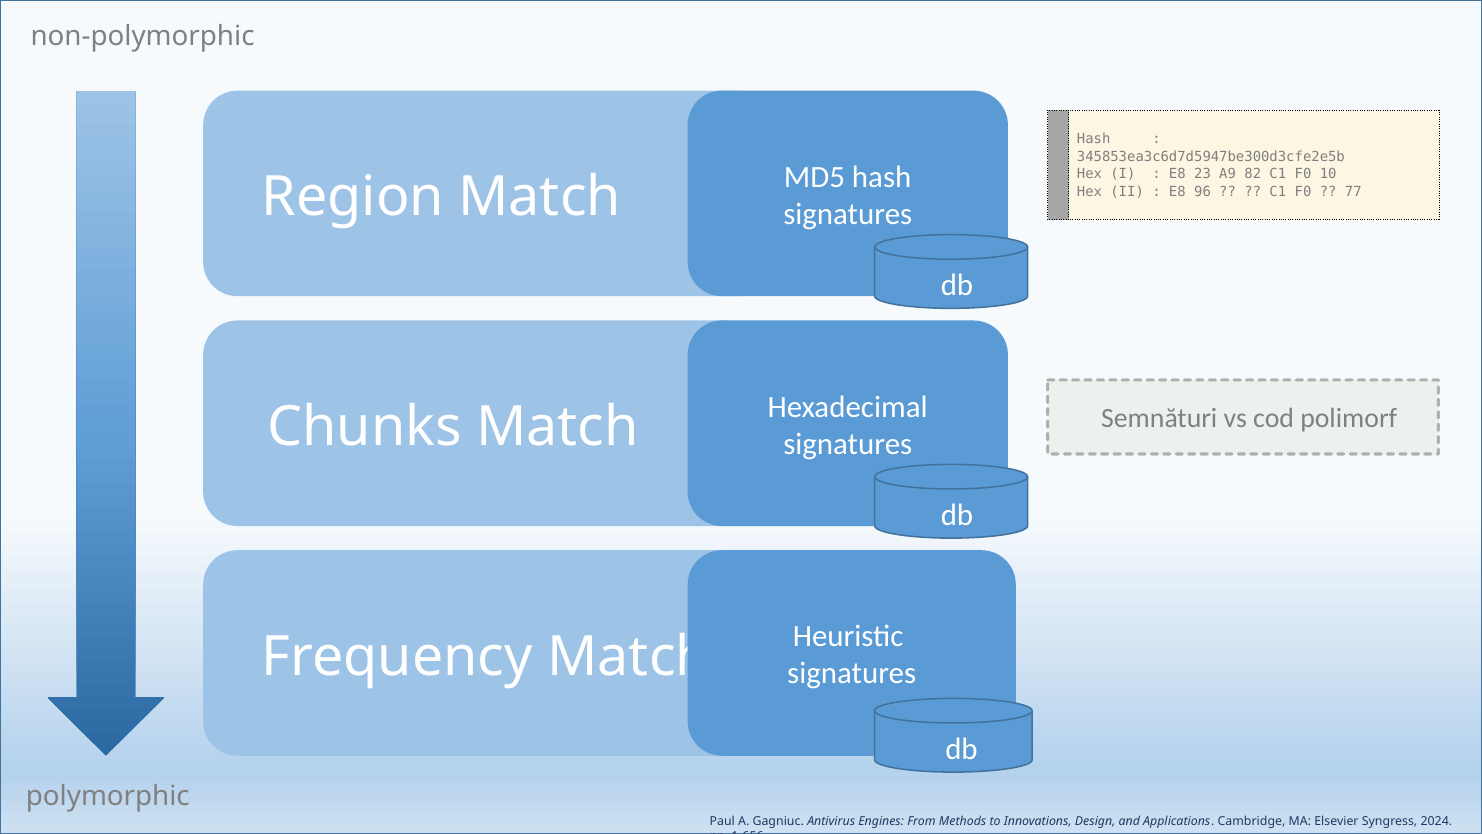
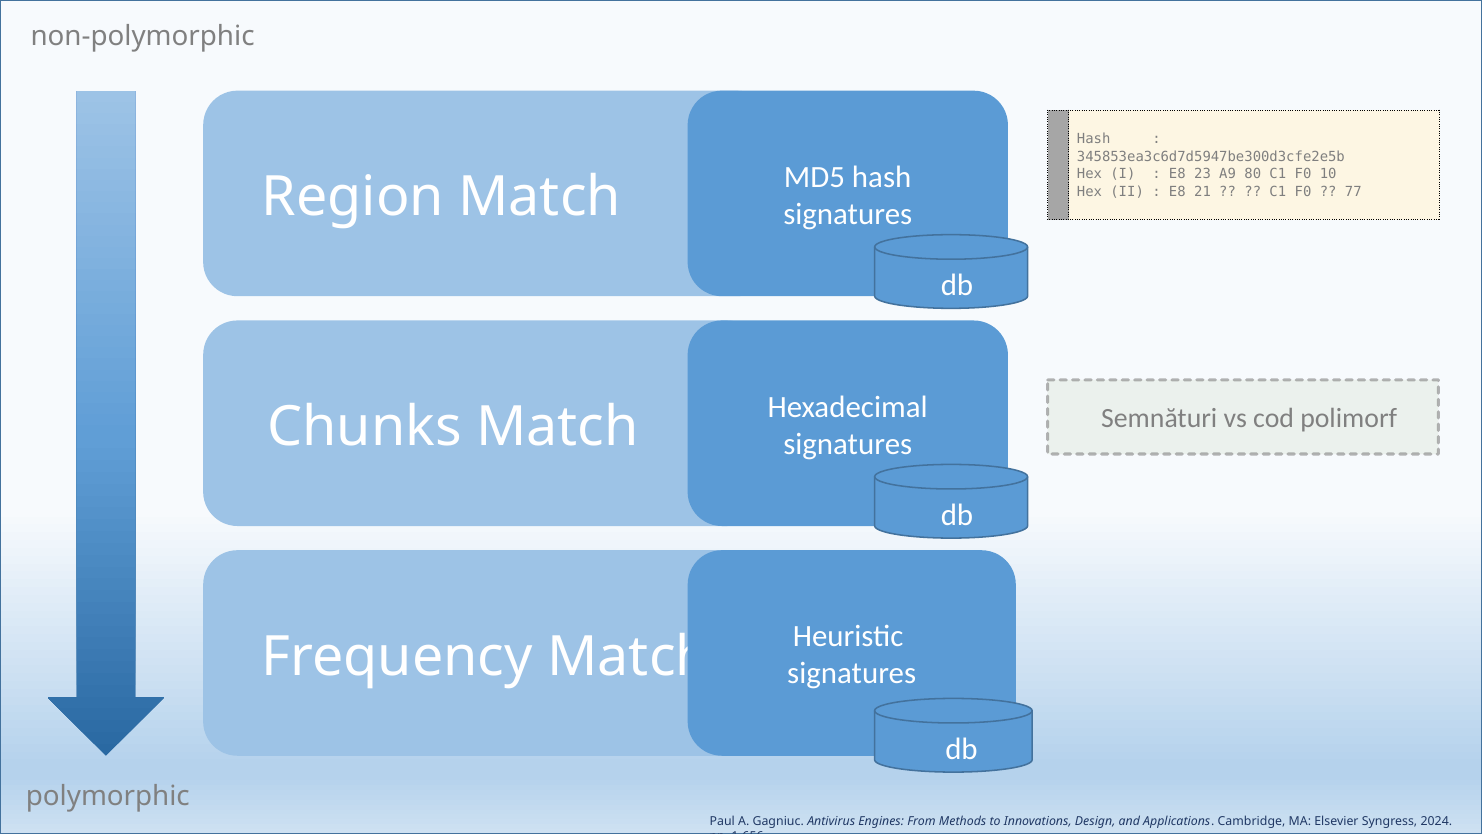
82: 82 -> 80 (1253, 174)
96: 96 -> 21 (1203, 191)
